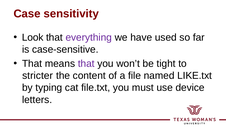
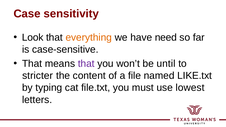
everything colour: purple -> orange (89, 38)
used: used -> need (166, 38)
tight: tight -> until (166, 64)
device: device -> lowest (190, 88)
